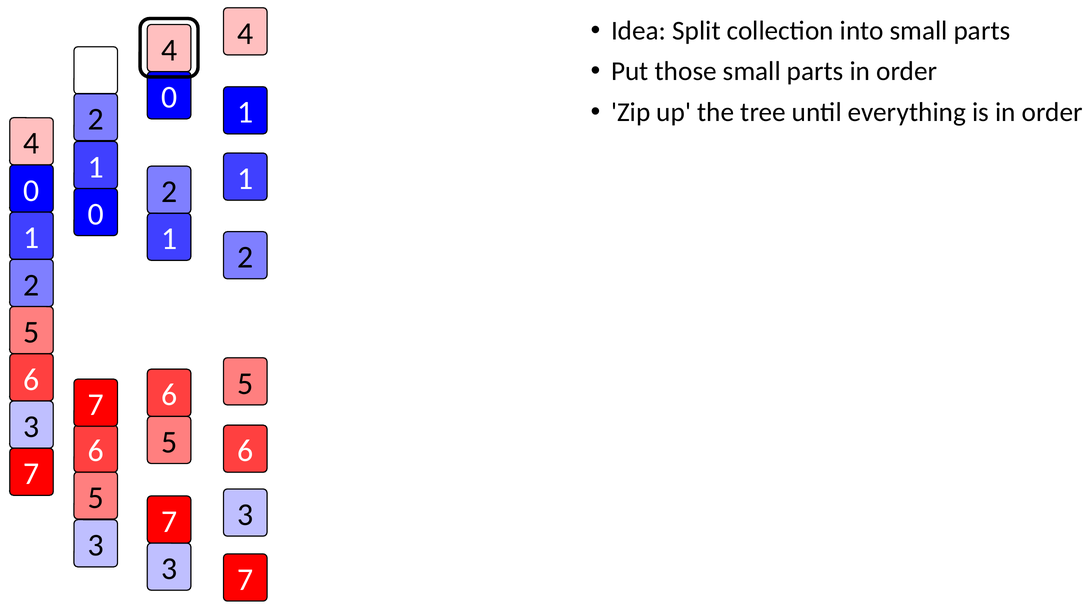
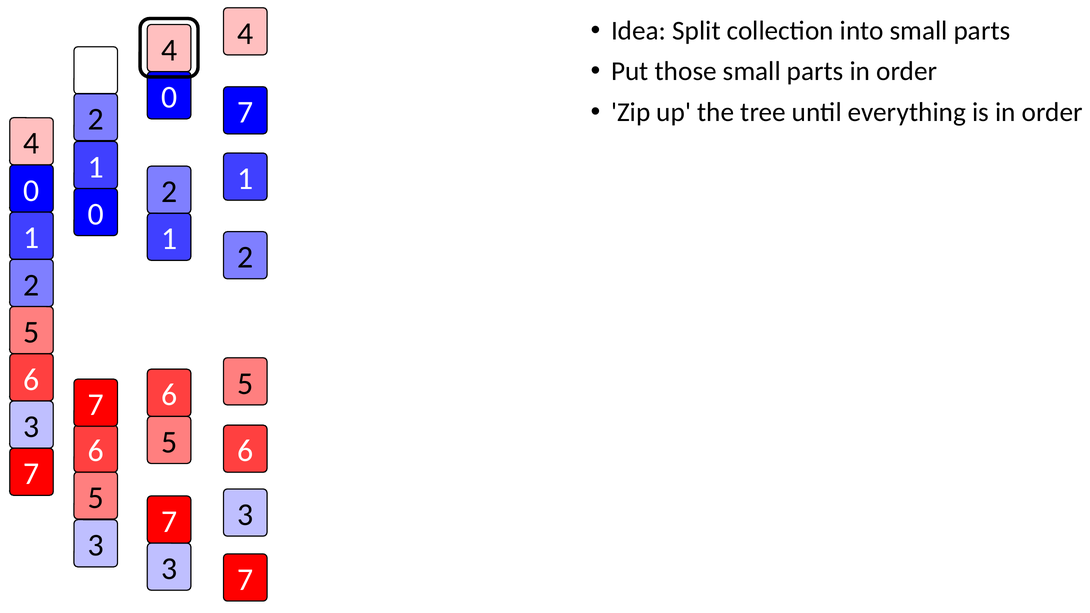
1: 1 -> 7 (245, 113)
